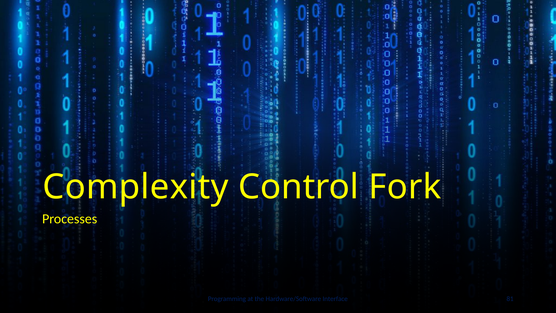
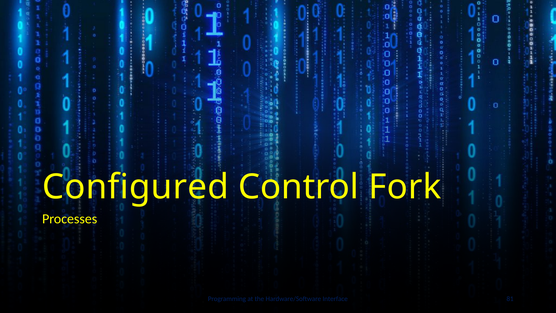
Complexity: Complexity -> Configured (135, 187)
